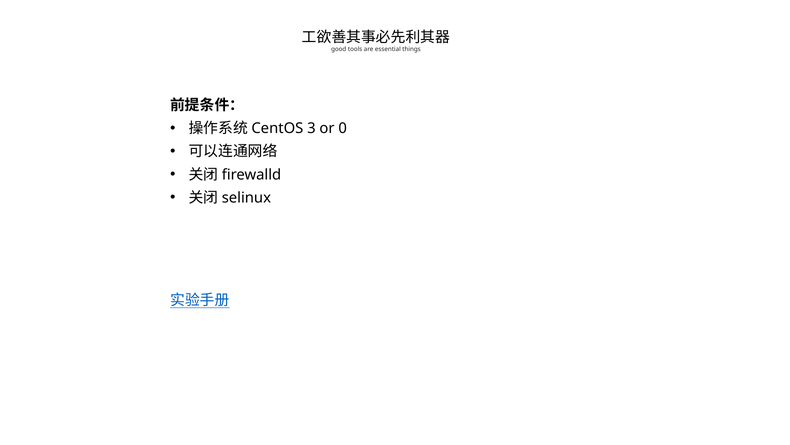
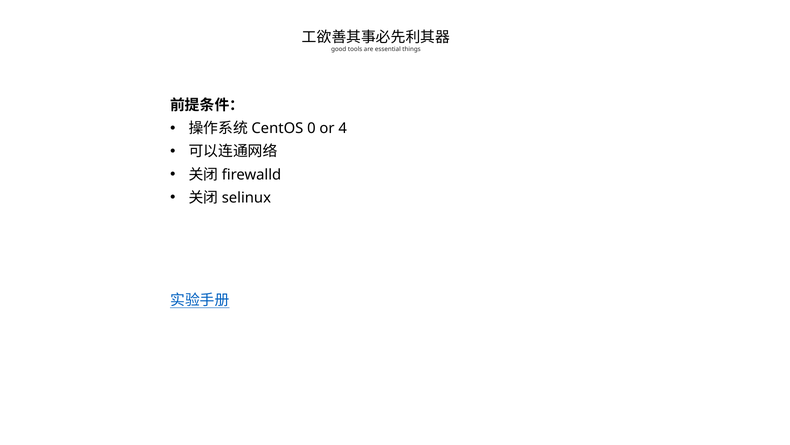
3: 3 -> 0 (311, 128)
0: 0 -> 4 (343, 128)
